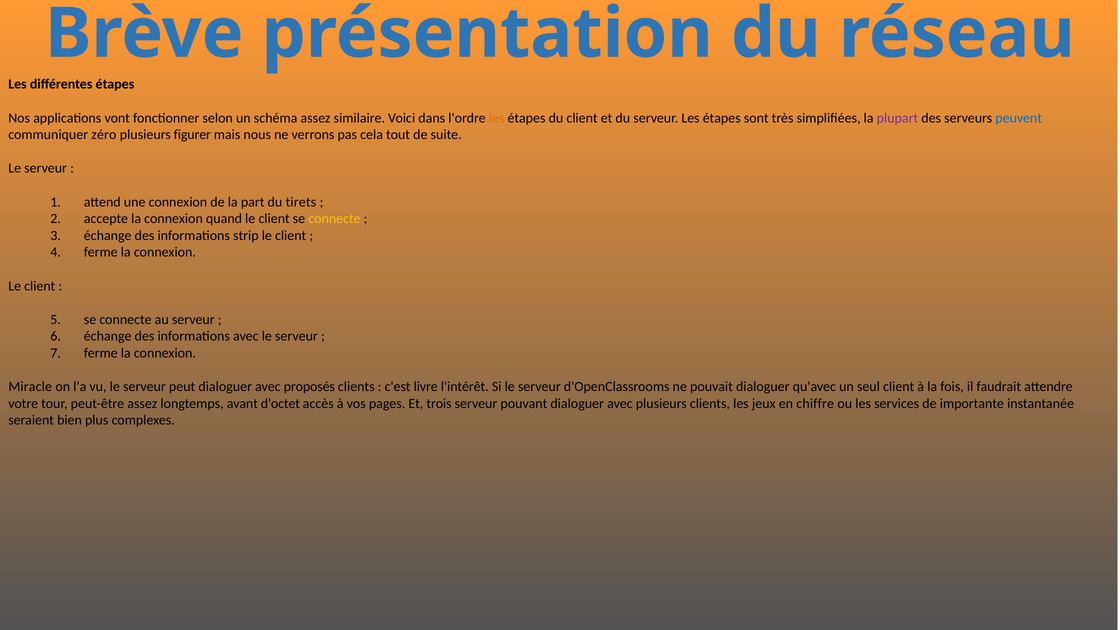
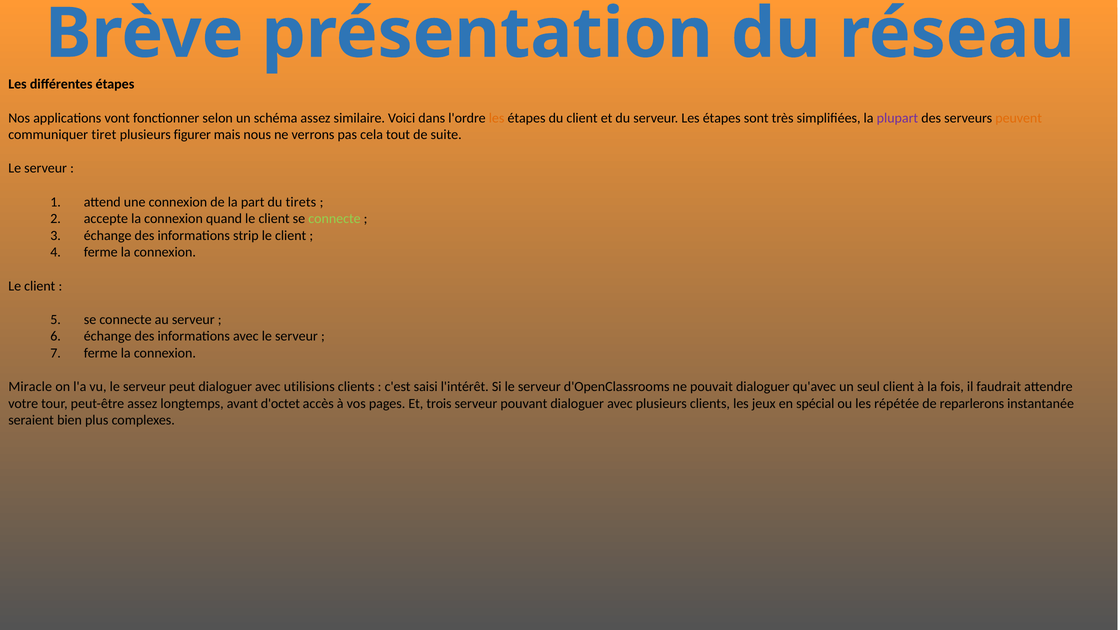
peuvent colour: blue -> orange (1019, 118)
zéro: zéro -> tiret (104, 135)
connecte colour: yellow -> light green (335, 219)
proposés: proposés -> utilisions (309, 387)
livre: livre -> saisi (426, 387)
chiffre: chiffre -> spécial (815, 404)
services: services -> répétée (897, 404)
importante: importante -> reparlerons (972, 404)
